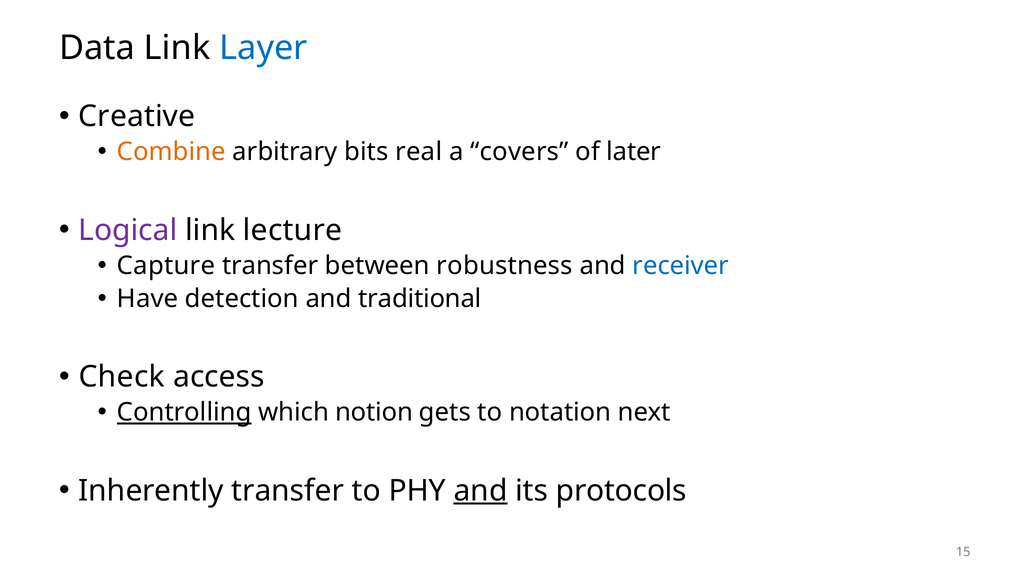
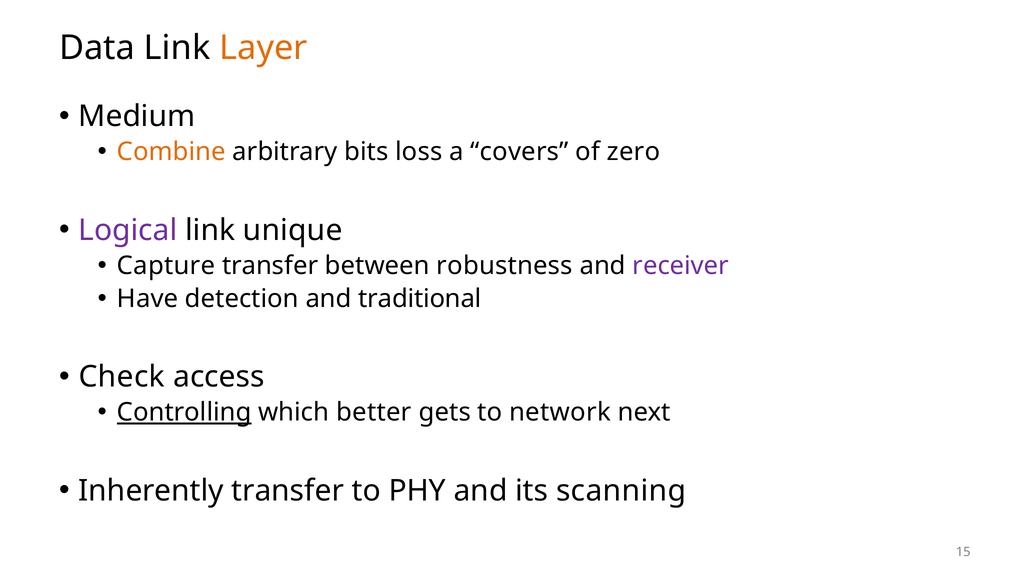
Layer colour: blue -> orange (263, 48)
Creative: Creative -> Medium (137, 116)
real: real -> loss (419, 152)
later: later -> zero (633, 152)
lecture: lecture -> unique (293, 230)
receiver colour: blue -> purple (681, 266)
notion: notion -> better (374, 413)
notation: notation -> network (560, 413)
and underline: present -> none (481, 491)
protocols: protocols -> scanning (621, 491)
